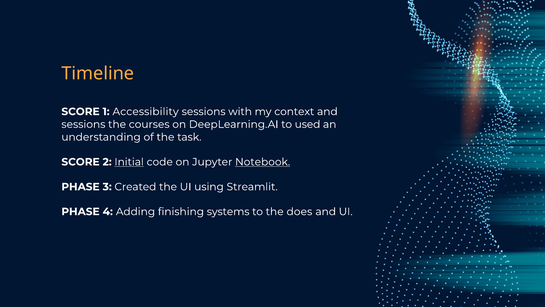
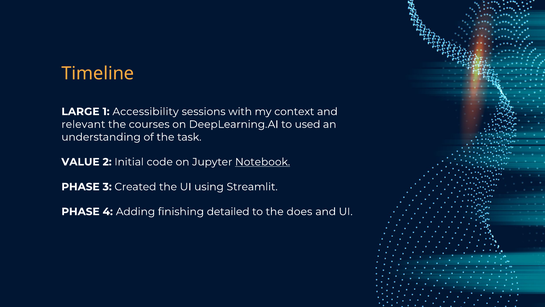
SCORE: SCORE -> LARGE (80, 111)
sessions: sessions -> relevant (83, 124)
SCORE: SCORE -> VALUE (80, 162)
Initial underline: present -> none (129, 162)
systems: systems -> detailed (228, 211)
